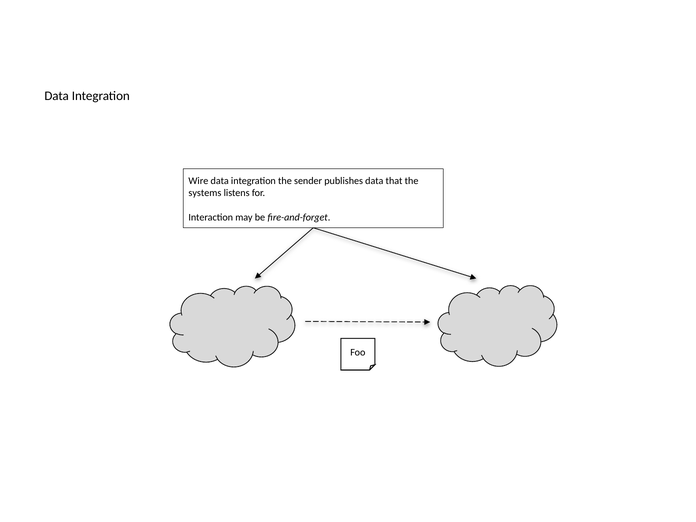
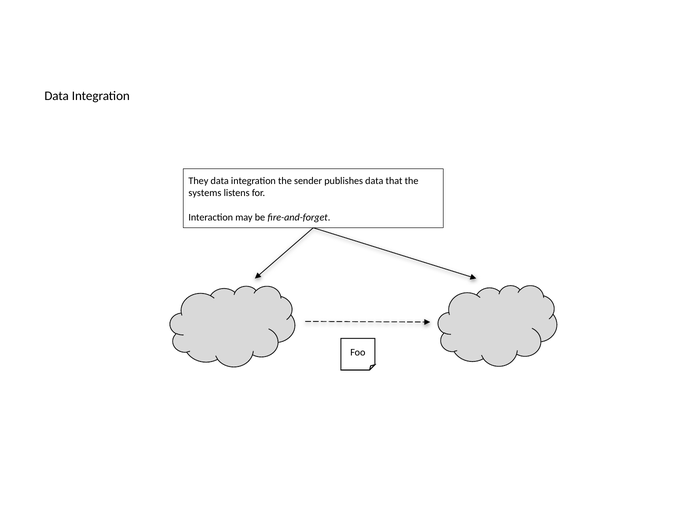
Wire: Wire -> They (198, 181)
